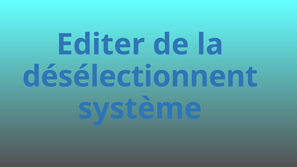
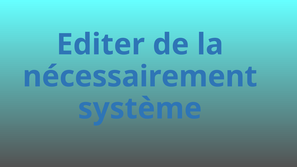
désélectionnent: désélectionnent -> nécessairement (140, 77)
